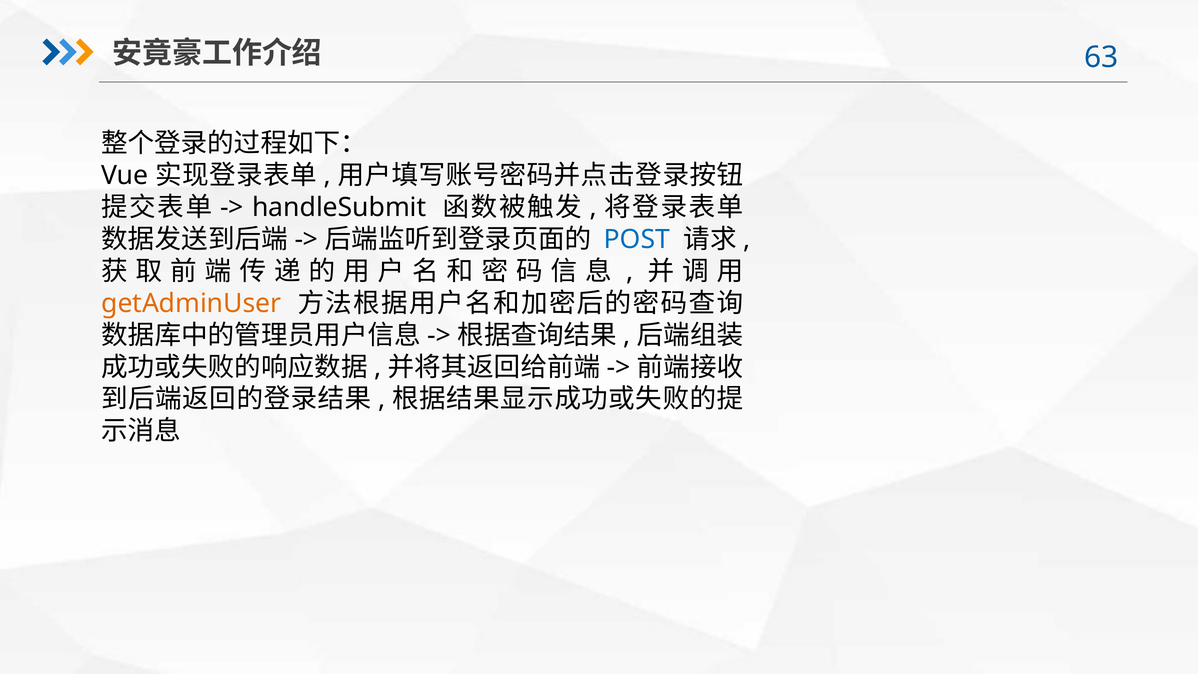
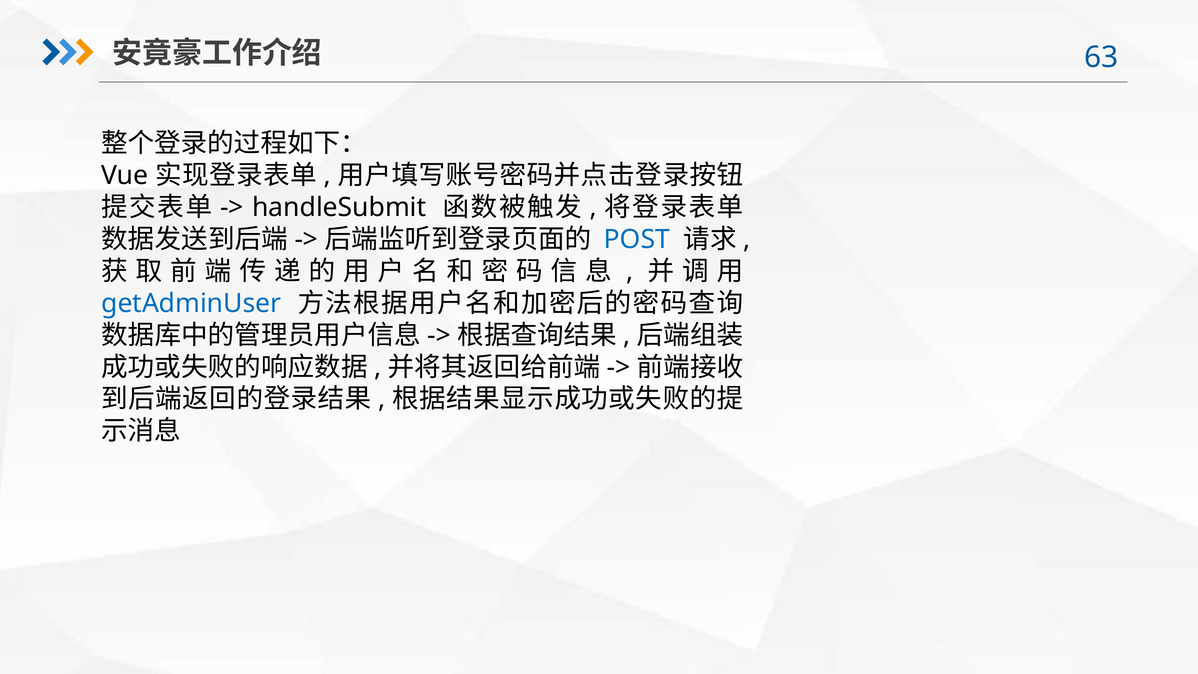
getAdminUser colour: orange -> blue (191, 303)
